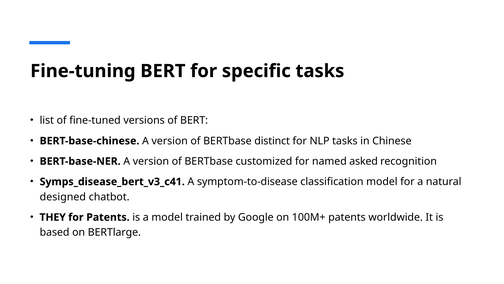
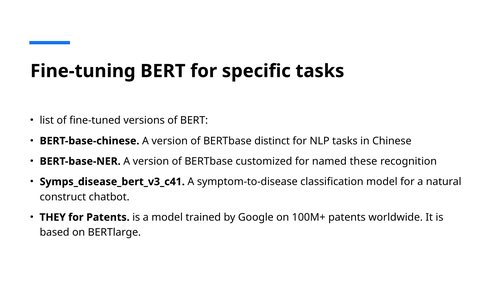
asked: asked -> these (363, 161)
designed: designed -> construct (63, 197)
